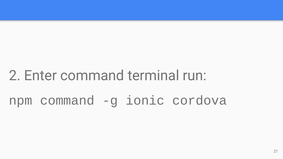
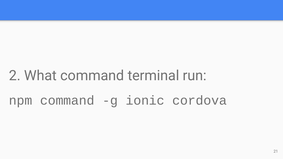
Enter: Enter -> What (40, 76)
